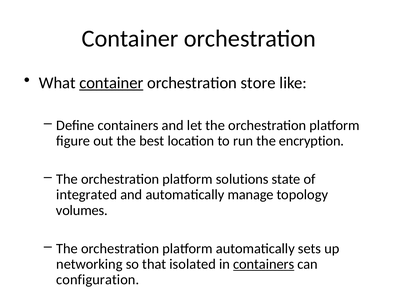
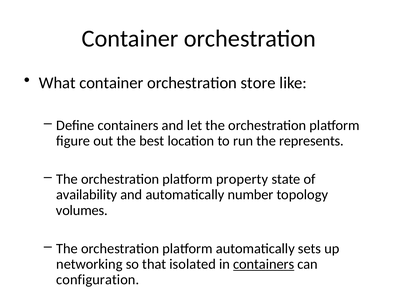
container underline: present -> none (111, 83)
encryption: encryption -> represents (311, 141)
solutions: solutions -> property (242, 179)
integrated: integrated -> availability (87, 194)
manage: manage -> number (251, 194)
